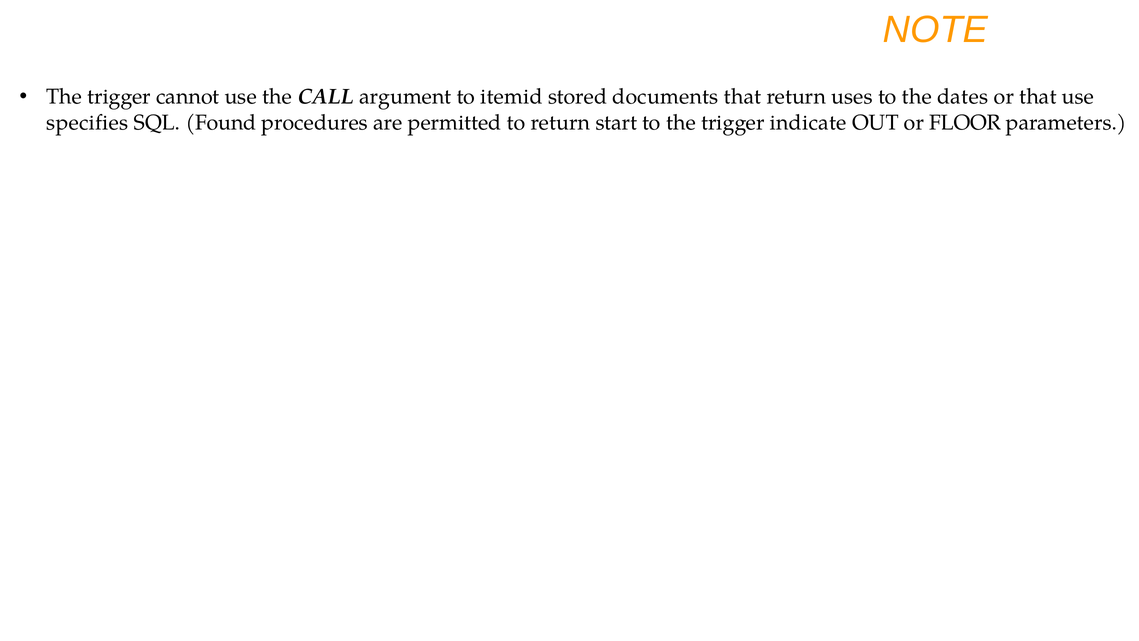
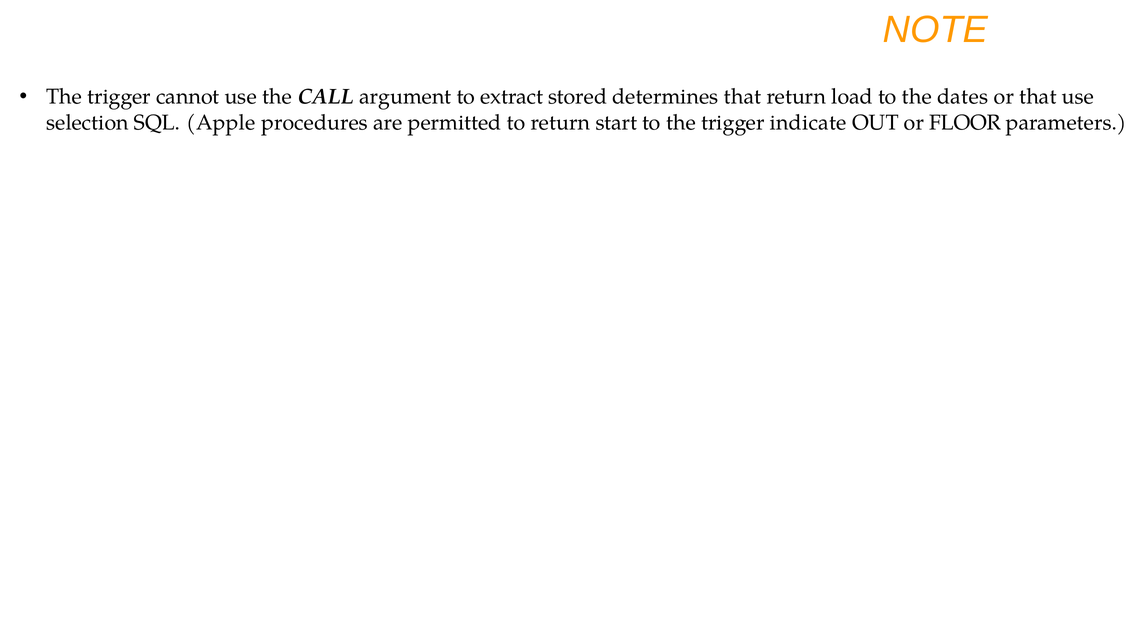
itemid: itemid -> extract (512, 97)
documents: documents -> determines (665, 97)
uses: uses -> load (852, 97)
specifies: specifies -> selection (87, 122)
Found: Found -> Apple (221, 122)
